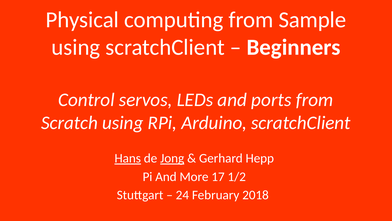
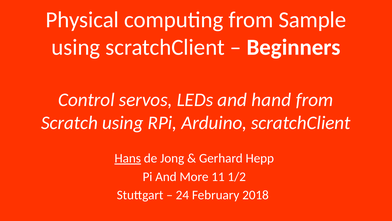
ports: ports -> hand (271, 100)
Jong underline: present -> none (172, 158)
17: 17 -> 11 (218, 176)
